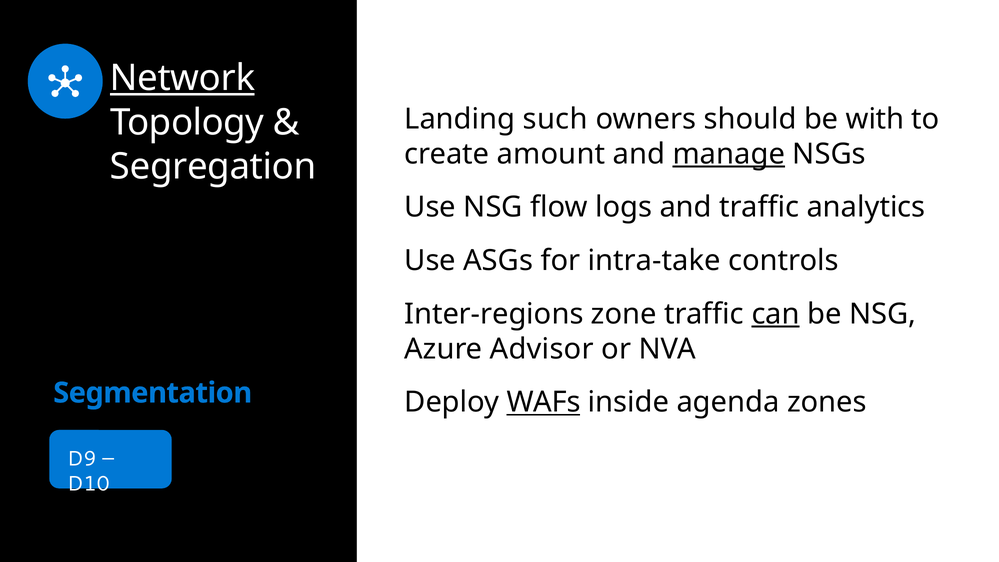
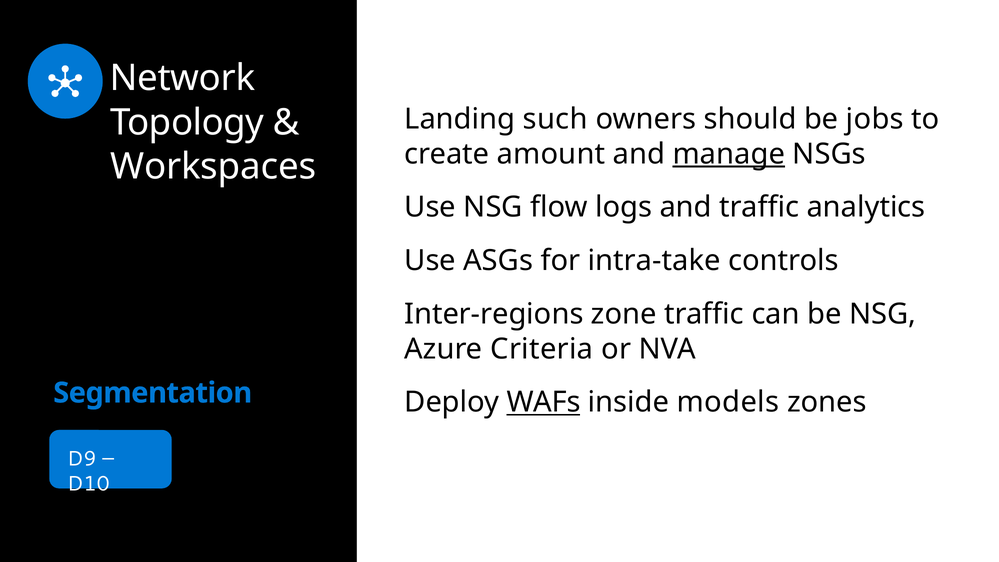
Network underline: present -> none (182, 78)
with: with -> jobs (875, 119)
Segregation: Segregation -> Workspaces (213, 166)
can underline: present -> none (776, 314)
Advisor: Advisor -> Criteria (542, 349)
agenda: agenda -> models (728, 402)
